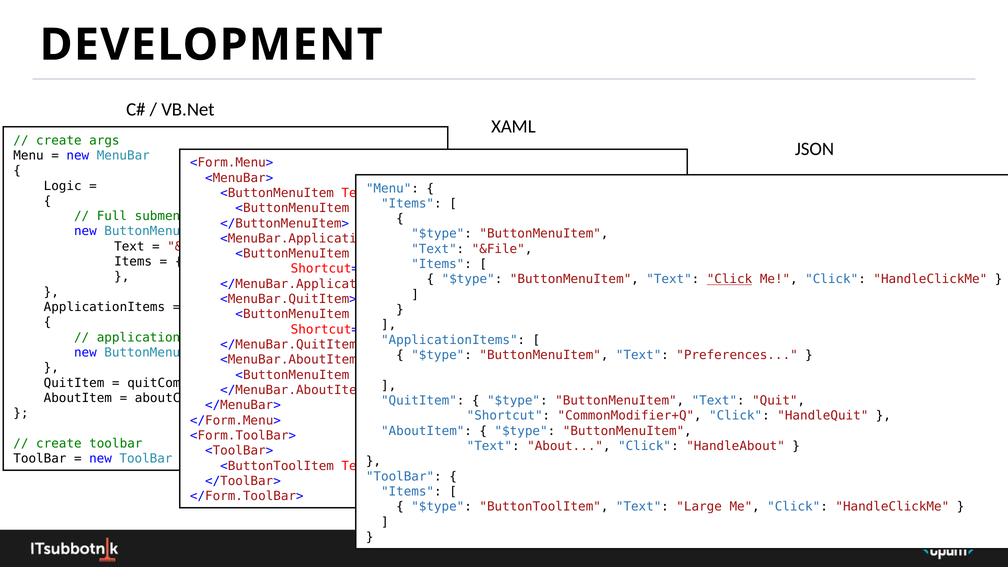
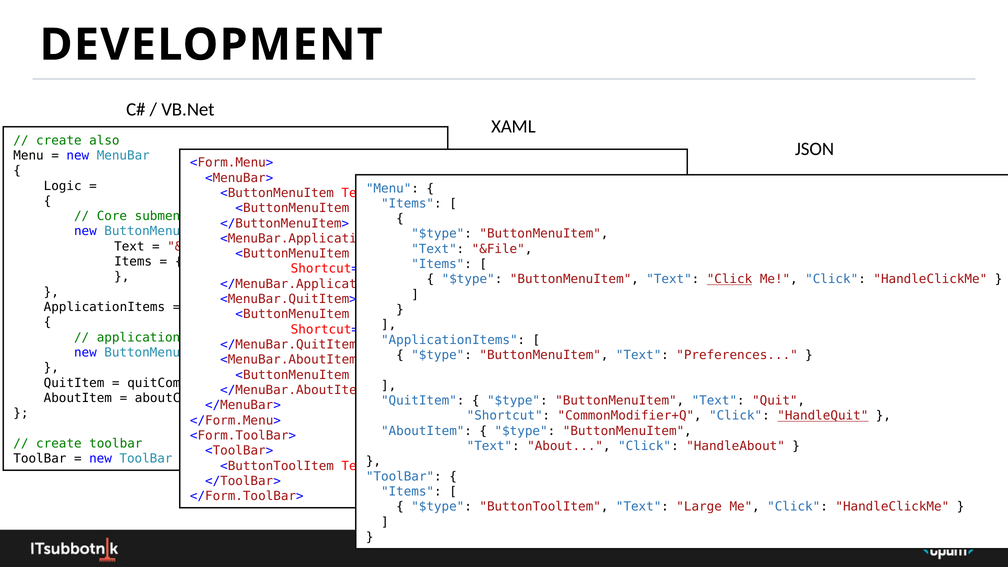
args: args -> also (104, 140)
Full: Full -> Core (112, 216)
HandleQuit underline: none -> present (823, 416)
